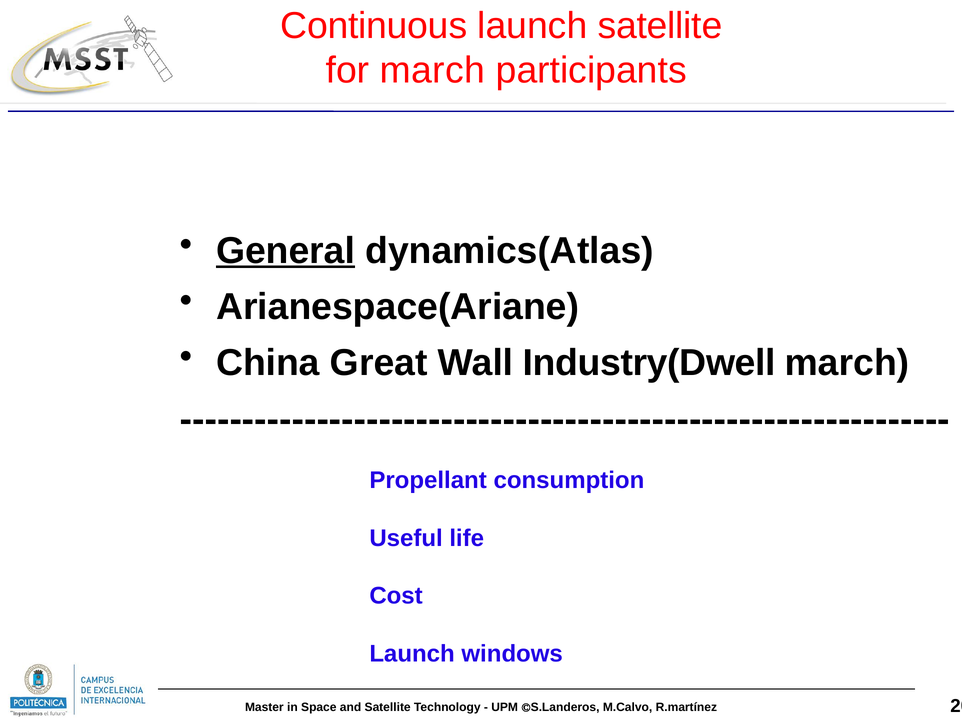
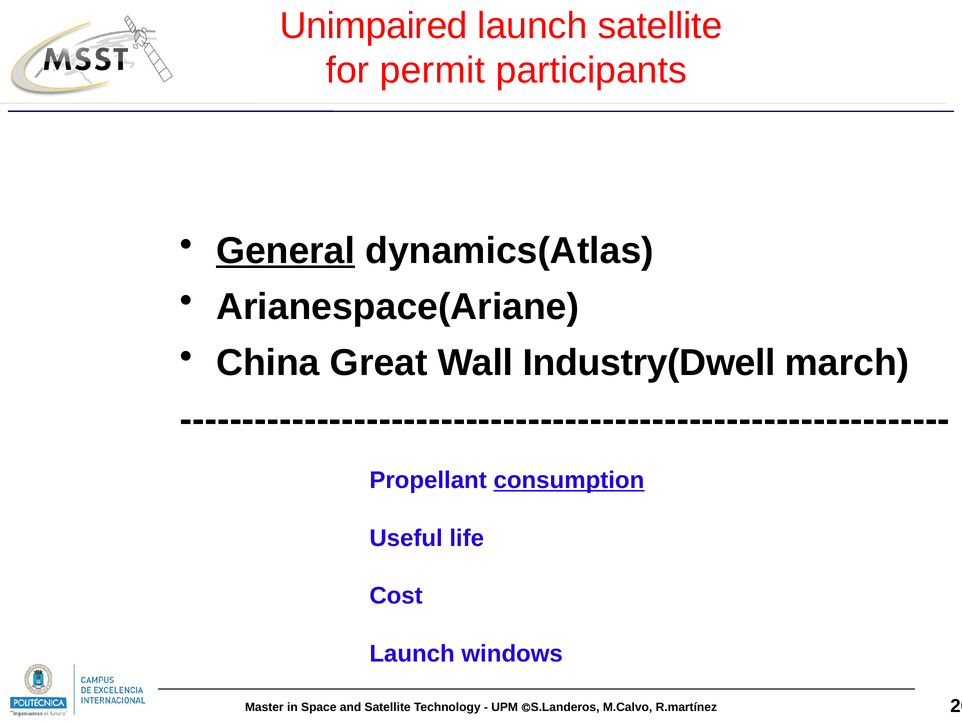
Continuous: Continuous -> Unimpaired (374, 26)
for march: march -> permit (432, 71)
consumption underline: none -> present (569, 480)
